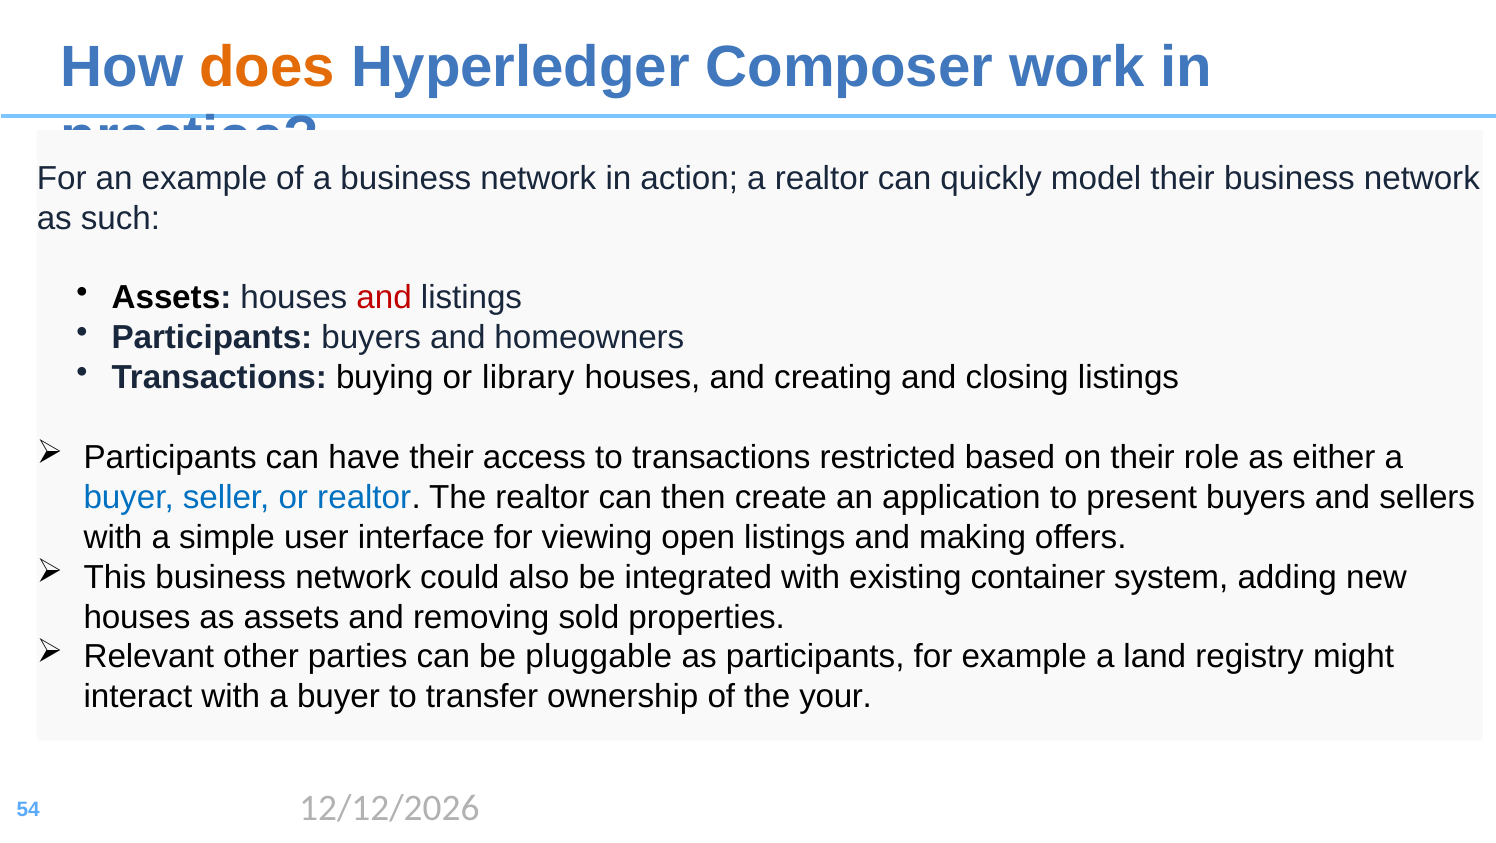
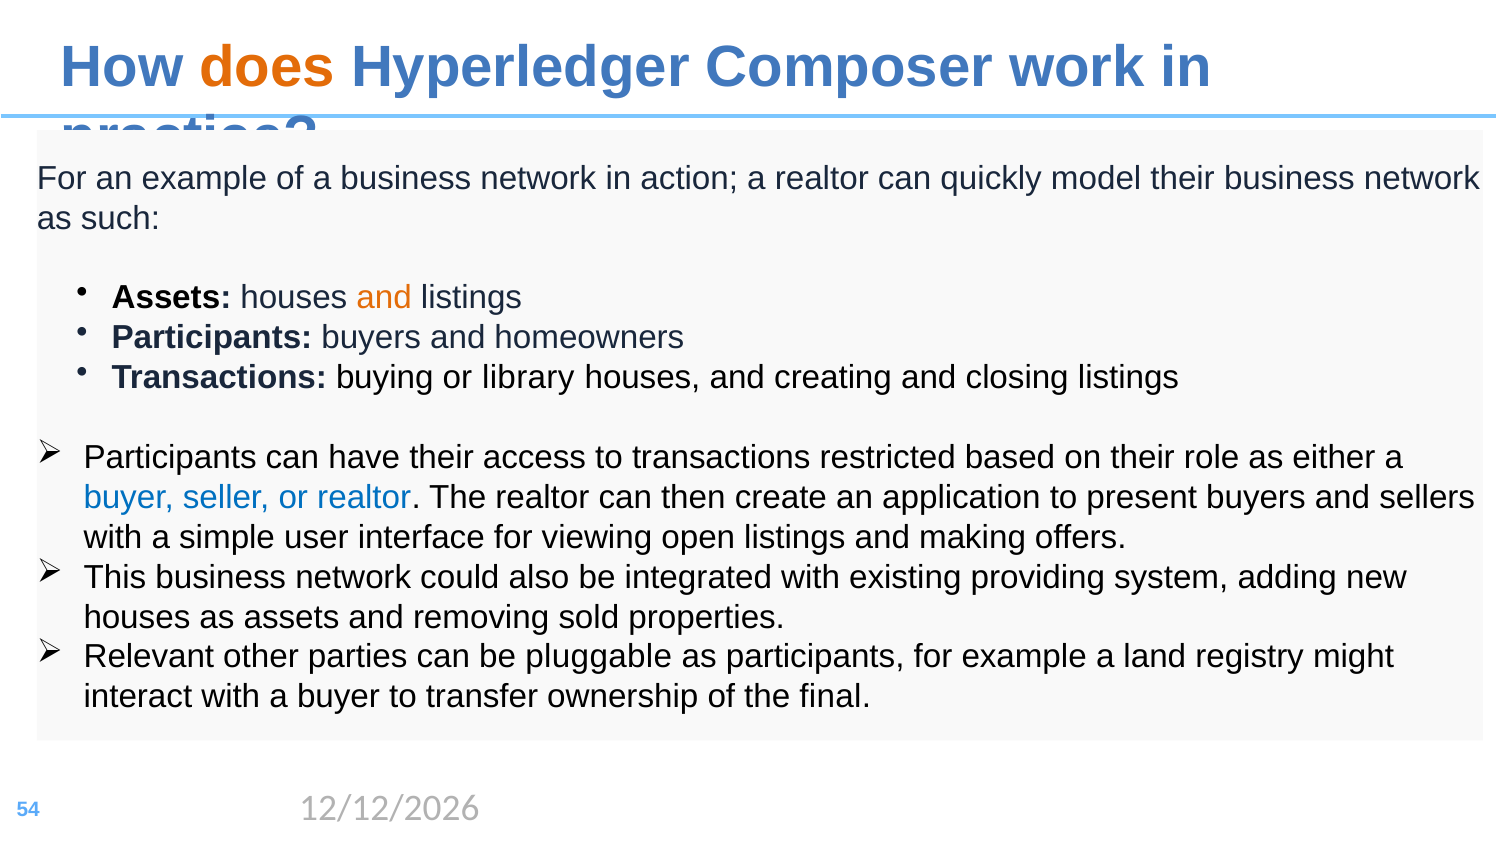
and colour: red -> orange (384, 298)
container: container -> providing (1038, 577)
your: your -> final (835, 697)
